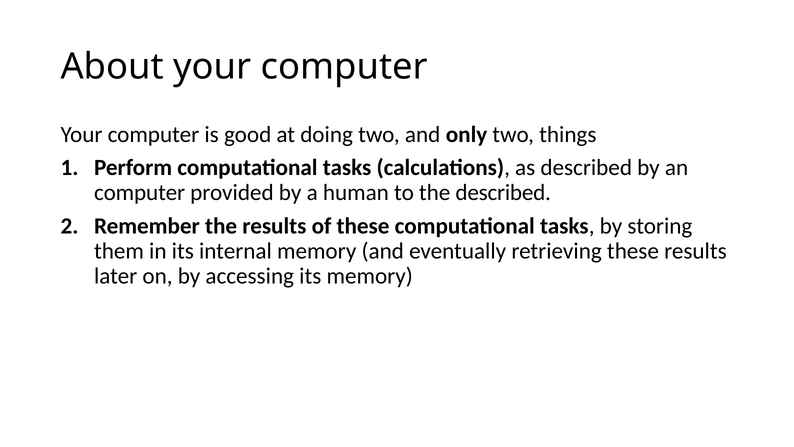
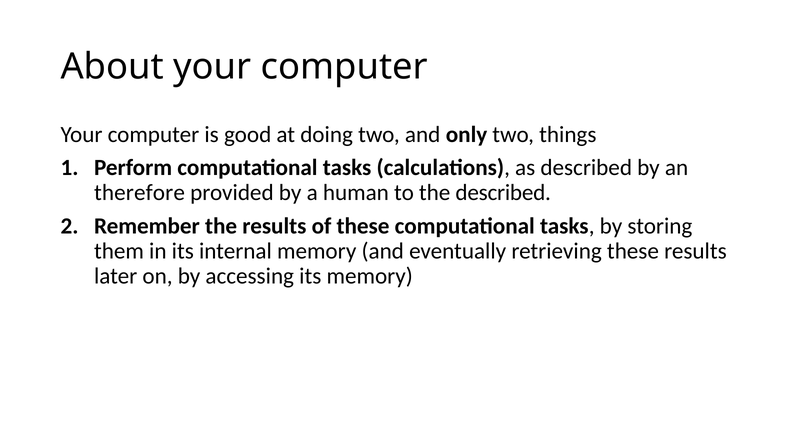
computer: computer -> therefore (139, 193)
